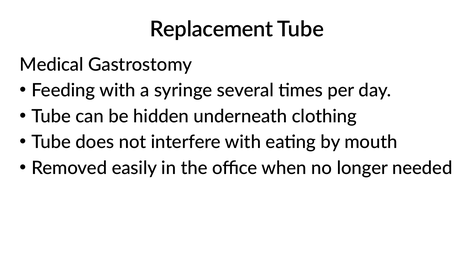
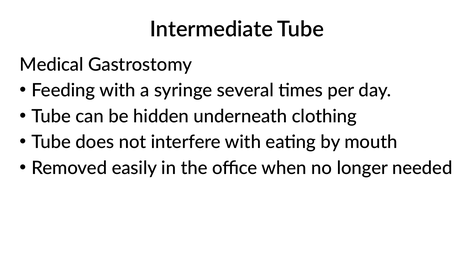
Replacement: Replacement -> Intermediate (211, 29)
